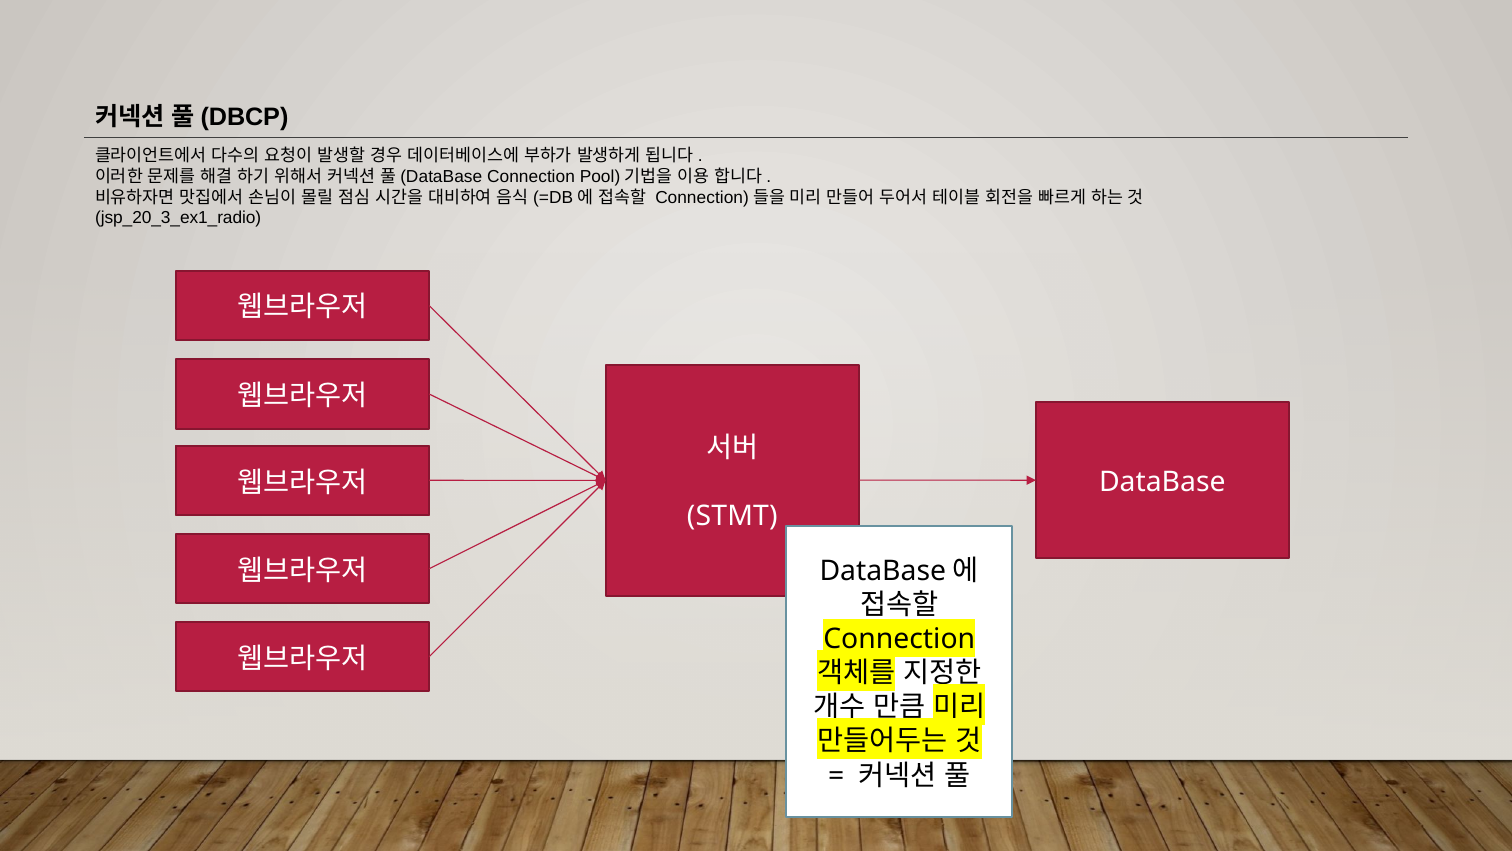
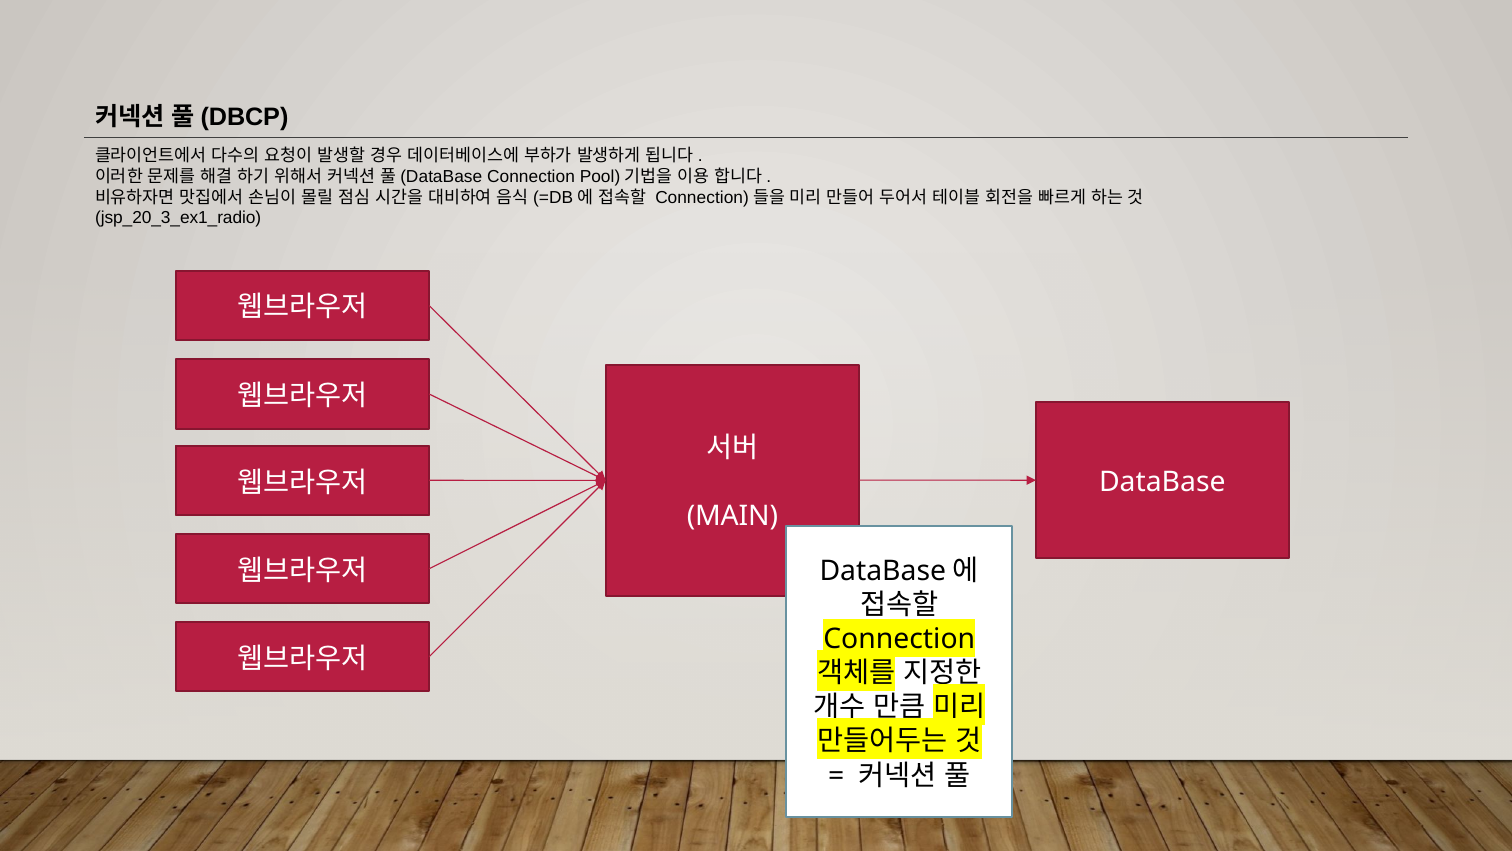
STMT: STMT -> MAIN (732, 516)
